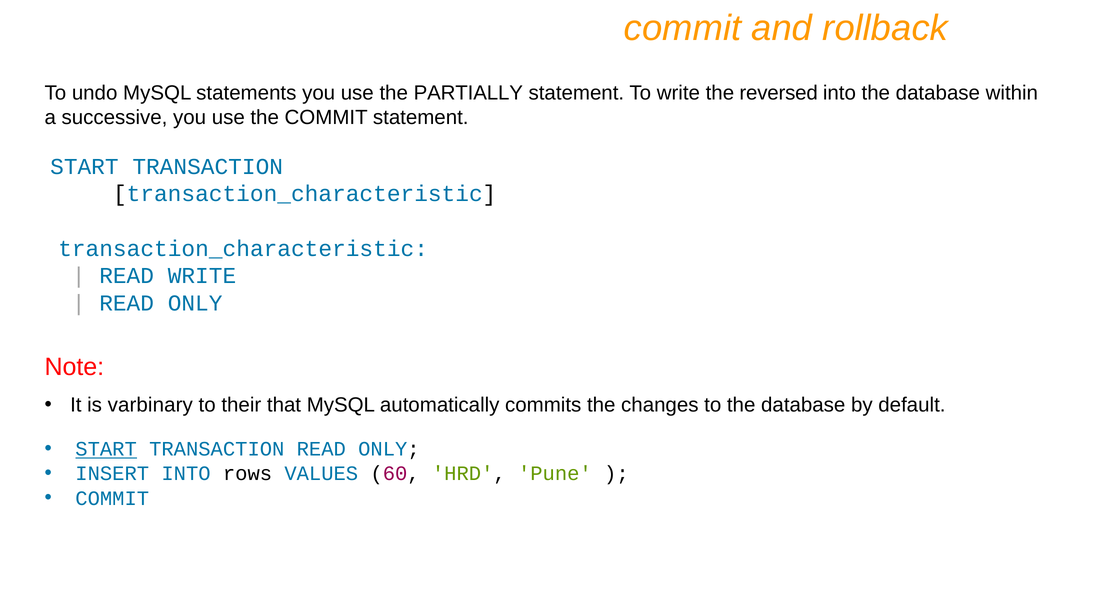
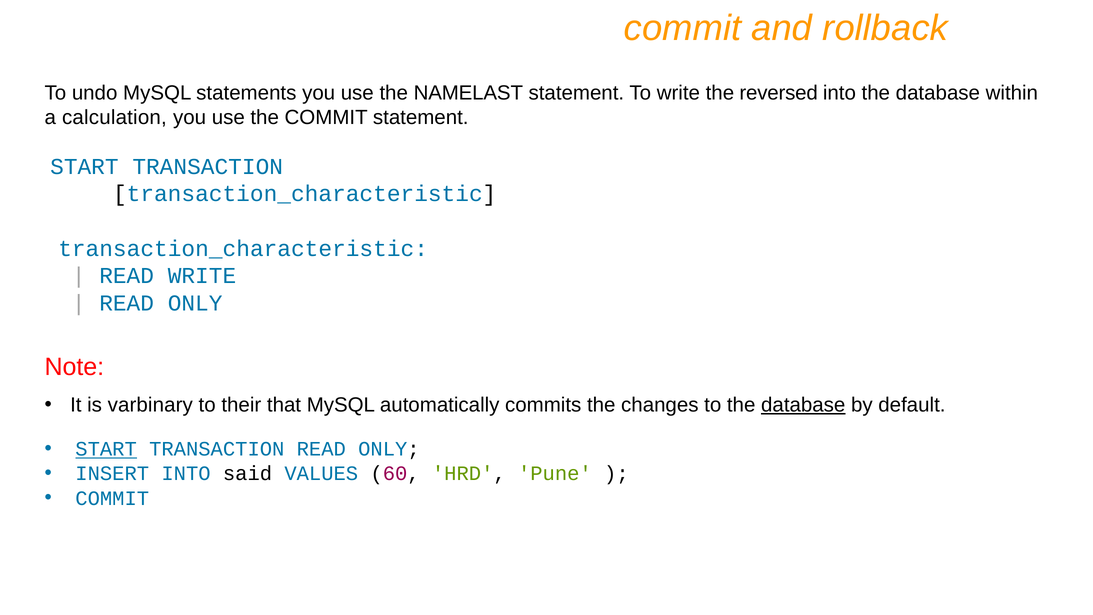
PARTIALLY: PARTIALLY -> NAMELAST (468, 93)
successive: successive -> calculation (114, 117)
database underline: none -> present (803, 405)
rows: rows -> said (248, 474)
